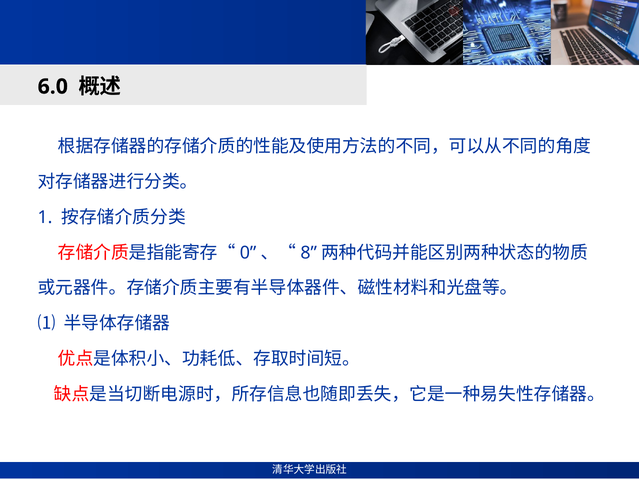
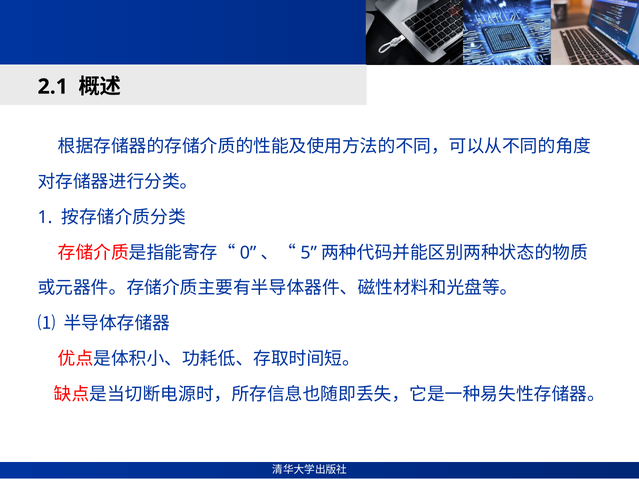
6.0: 6.0 -> 2.1 (53, 87)
8: 8 -> 5 (309, 253)
